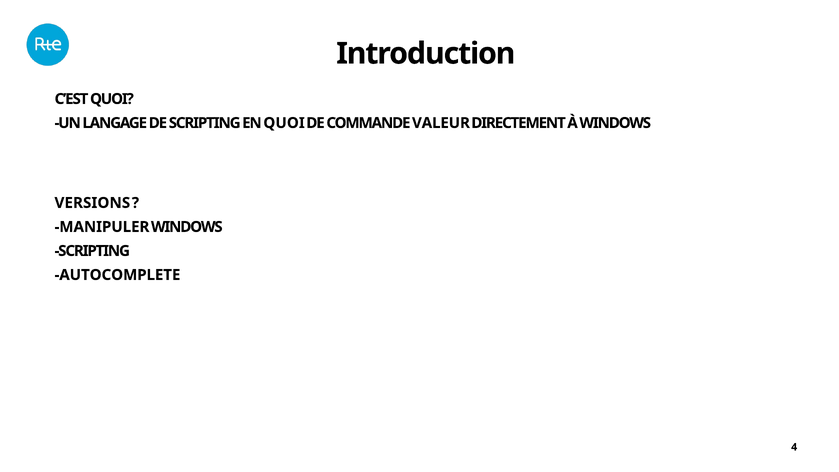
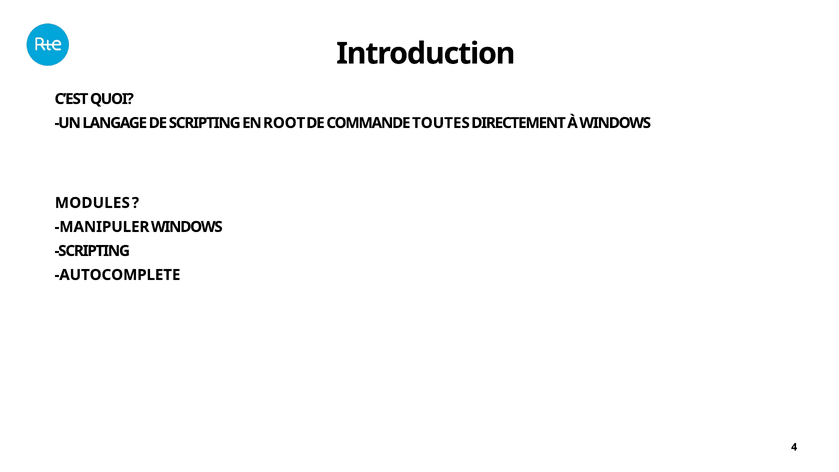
EN QUOI: QUOI -> ROOT (284, 123)
VALEUR: VALEUR -> TOUTES (441, 123)
VERSIONS: VERSIONS -> MODULES (92, 203)
